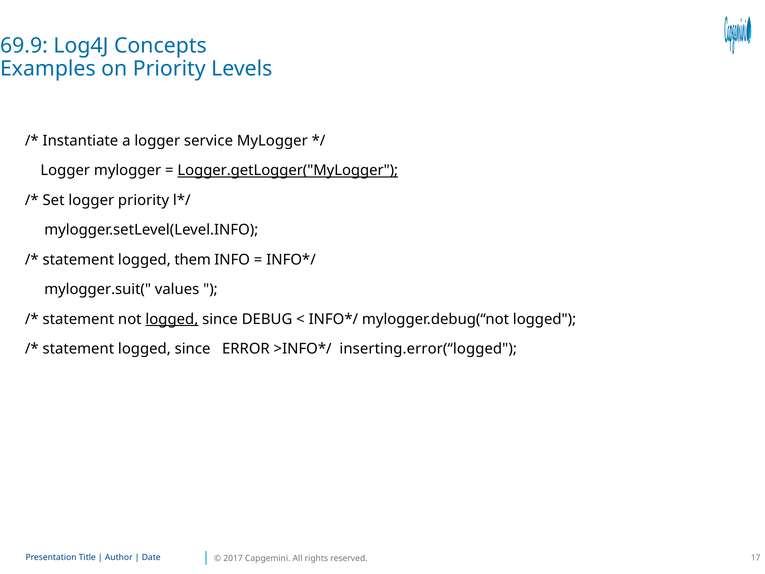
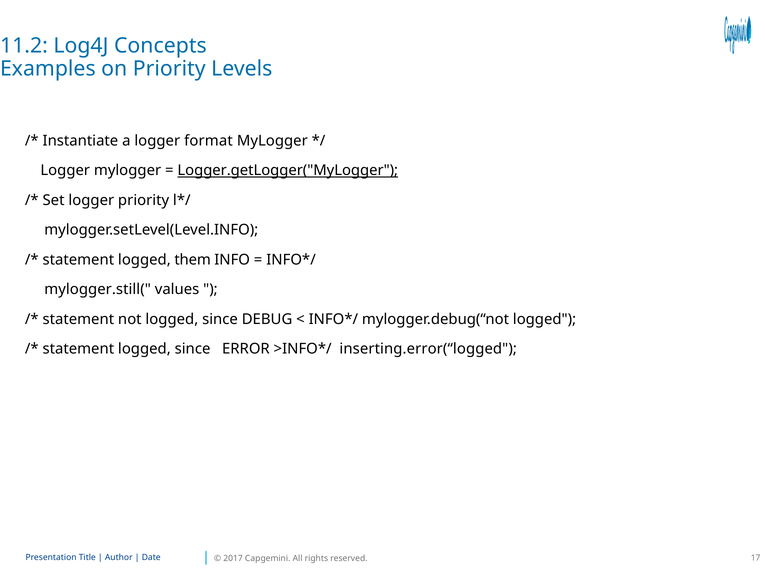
69.9: 69.9 -> 11.2 (24, 46)
service: service -> format (208, 141)
mylogger.suit(: mylogger.suit( -> mylogger.still( (98, 289)
logged underline: present -> none (172, 319)
